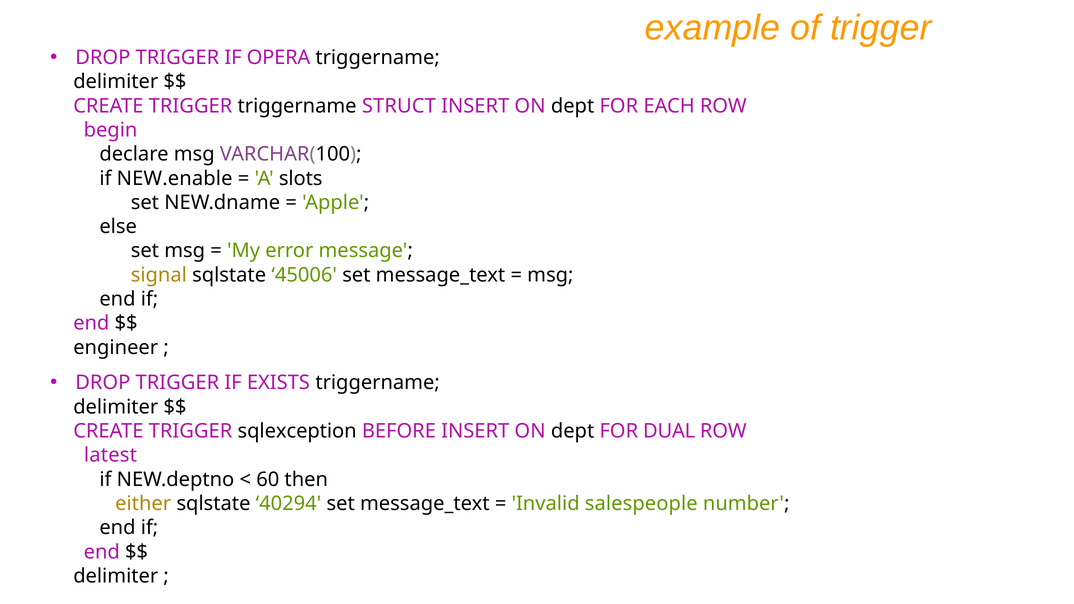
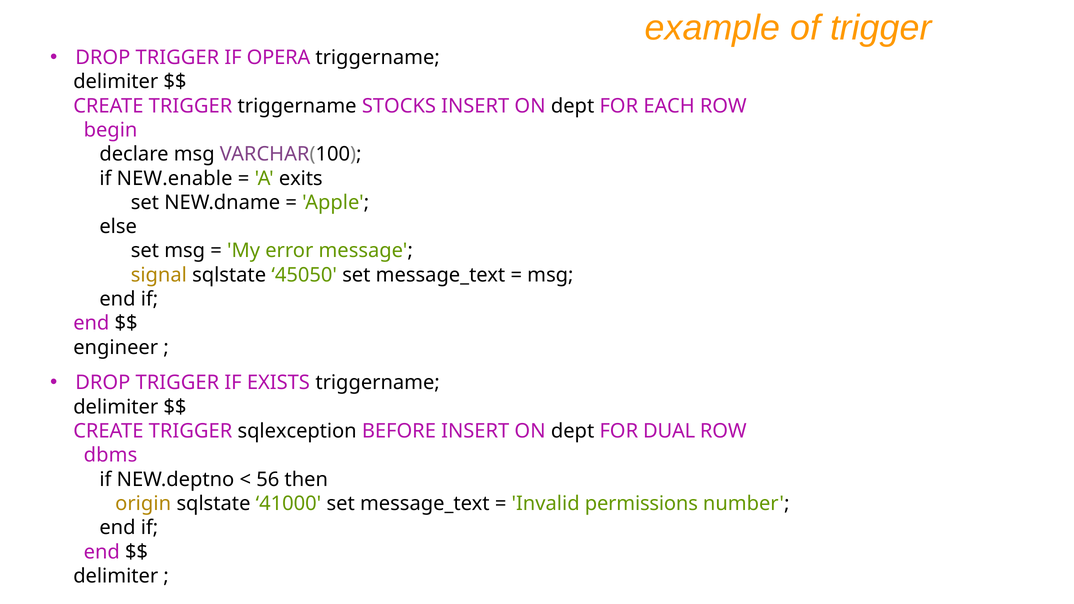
STRUCT: STRUCT -> STOCKS (399, 106)
slots: slots -> exits (301, 178)
45006: 45006 -> 45050 (304, 275)
latest: latest -> dbms (111, 455)
60: 60 -> 56 (268, 480)
either: either -> origin (143, 504)
40294: 40294 -> 41000 (288, 504)
salespeople: salespeople -> permissions (641, 504)
